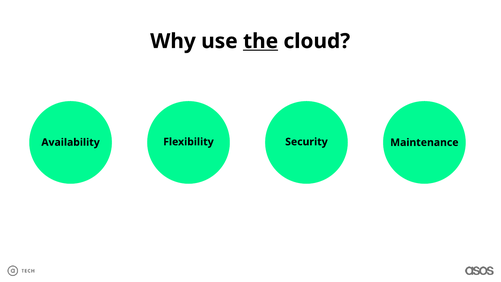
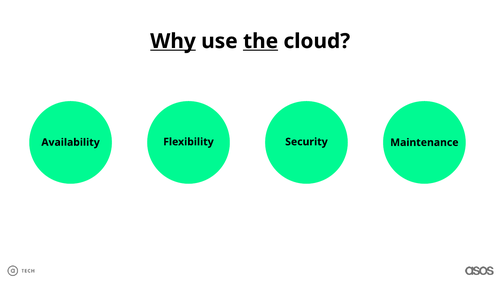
Why underline: none -> present (173, 41)
